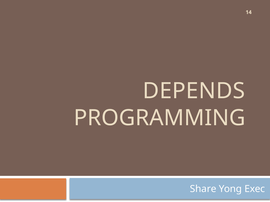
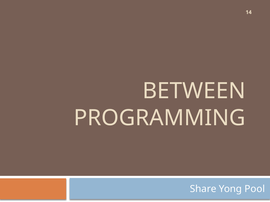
DEPENDS: DEPENDS -> BETWEEN (194, 91)
Exec: Exec -> Pool (255, 189)
